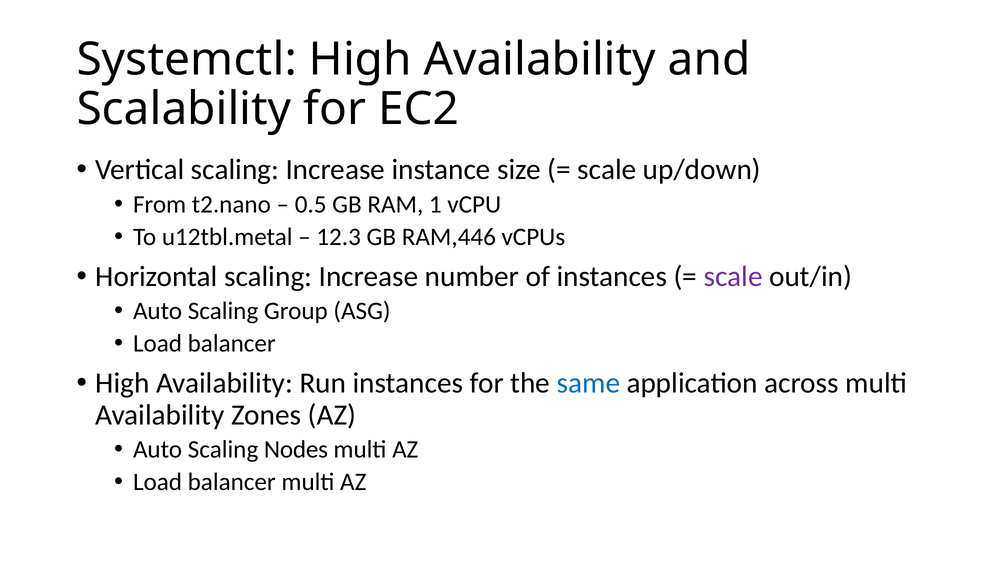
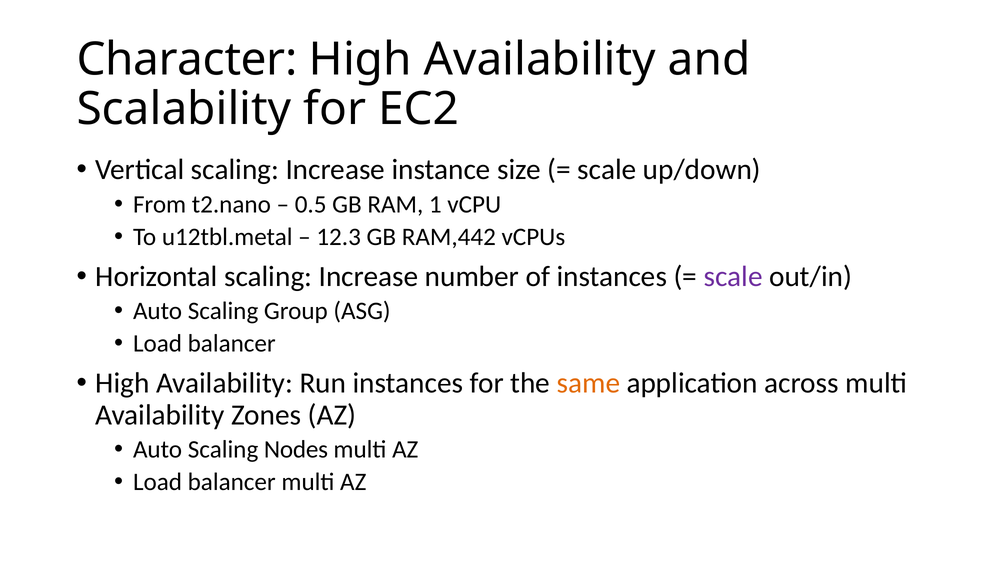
Systemctl: Systemctl -> Character (187, 60)
RAM,446: RAM,446 -> RAM,442 (449, 237)
same colour: blue -> orange (588, 384)
